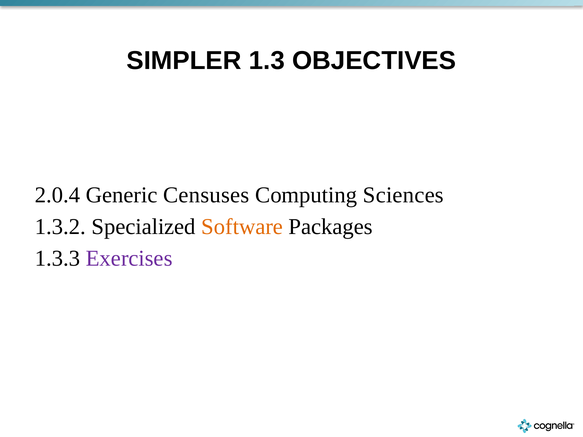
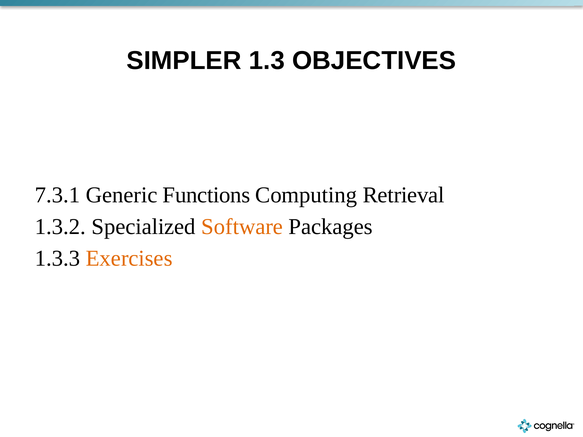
2.0.4: 2.0.4 -> 7.3.1 (58, 195)
Censuses: Censuses -> Functions (206, 195)
Sciences: Sciences -> Retrieval (404, 195)
Exercises colour: purple -> orange (129, 258)
